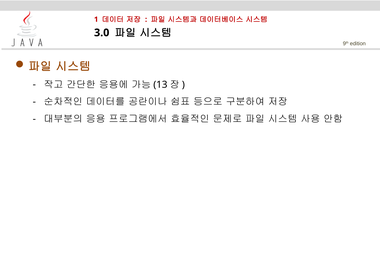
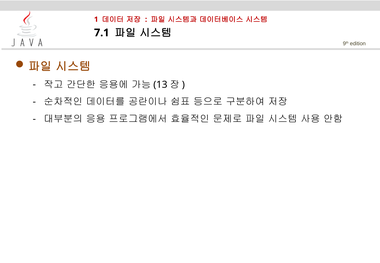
3.0: 3.0 -> 7.1 (102, 33)
